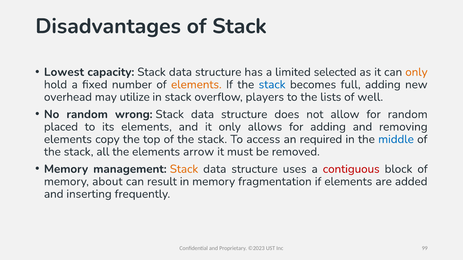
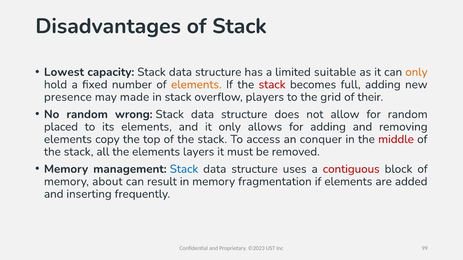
selected: selected -> suitable (335, 72)
stack colour: blue -> red (272, 85)
overhead: overhead -> presence (68, 97)
utilize: utilize -> made (135, 97)
lists: lists -> grid (331, 97)
well: well -> their (370, 97)
required: required -> conquer (321, 139)
middle colour: blue -> red (396, 139)
arrow: arrow -> layers (199, 152)
Stack colour: orange -> blue (184, 169)
